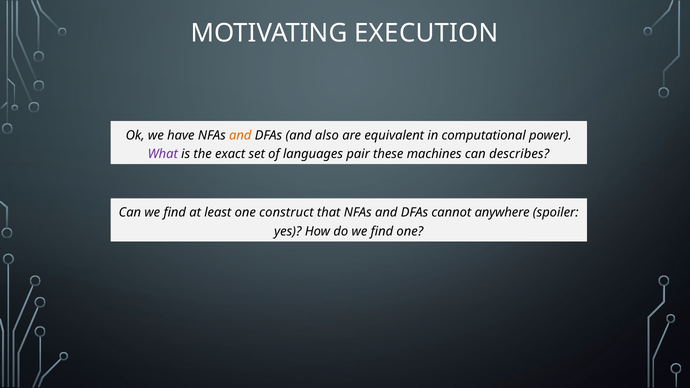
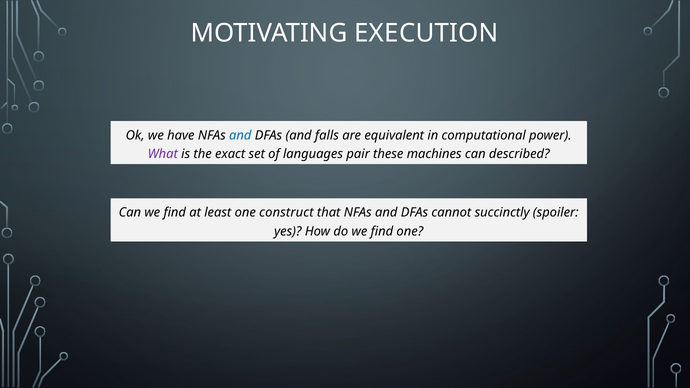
and colour: orange -> blue (240, 135)
also: also -> falls (327, 135)
describes: describes -> described (519, 154)
anywhere: anywhere -> succinctly (502, 213)
